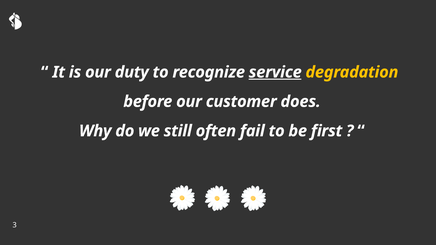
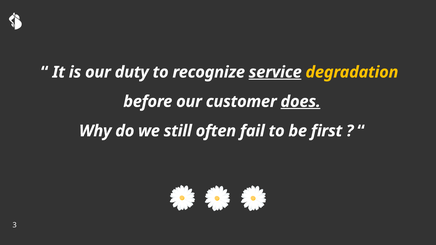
does underline: none -> present (301, 102)
